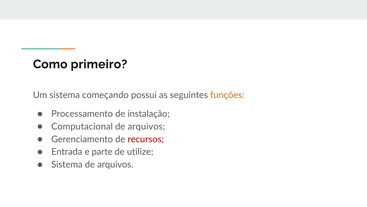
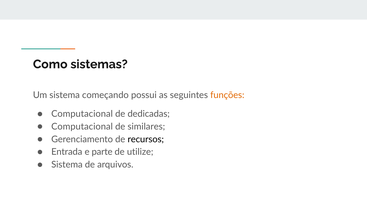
primeiro: primeiro -> sistemas (99, 64)
Processamento: Processamento -> Computacional (82, 114)
instalação: instalação -> dedicadas (149, 114)
arquivos: arquivos -> similares (146, 126)
recursos colour: red -> black (146, 139)
